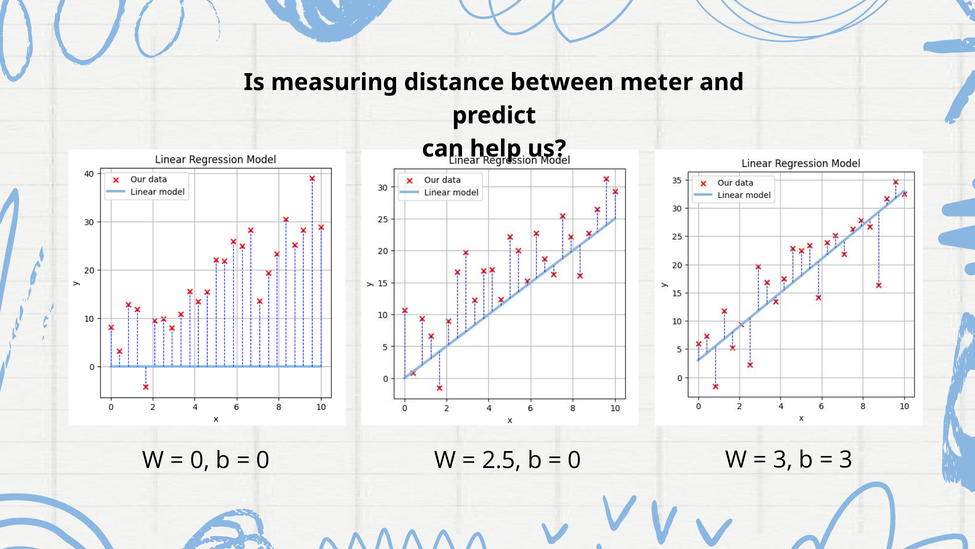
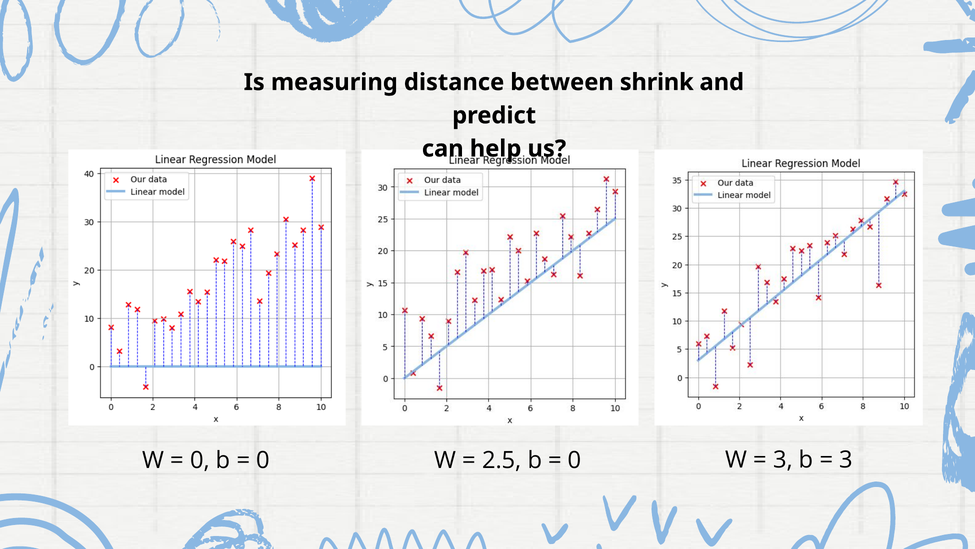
meter: meter -> shrink (657, 82)
